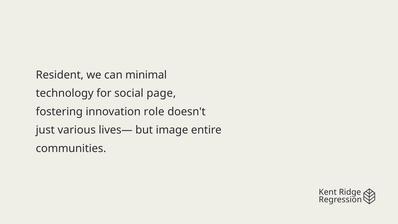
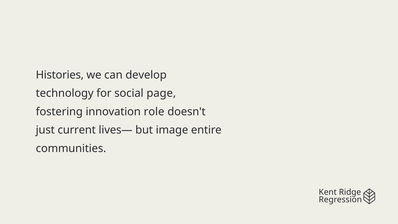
Resident: Resident -> Histories (60, 75)
minimal: minimal -> develop (146, 75)
various: various -> current (77, 130)
